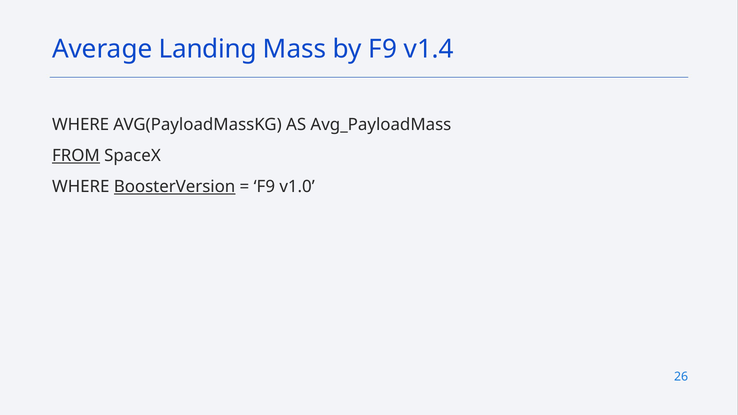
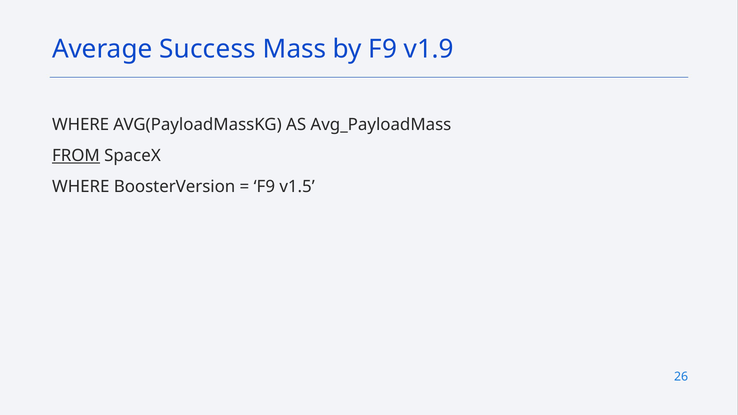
Landing: Landing -> Success (207, 49)
v1.4: v1.4 -> v1.9 (429, 49)
BoosterVersion underline: present -> none (175, 187)
v1.0: v1.0 -> v1.5 (297, 187)
